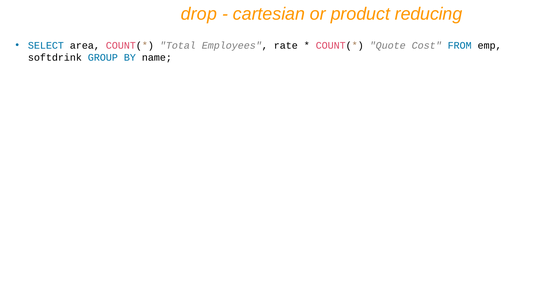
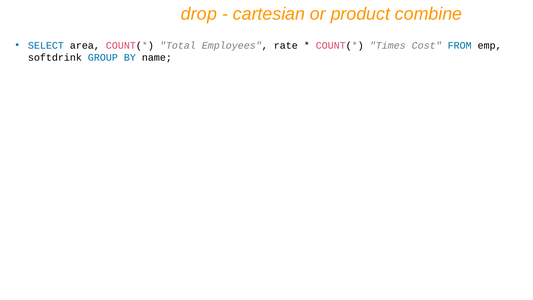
reducing: reducing -> combine (429, 14)
Quote: Quote -> Times (388, 45)
